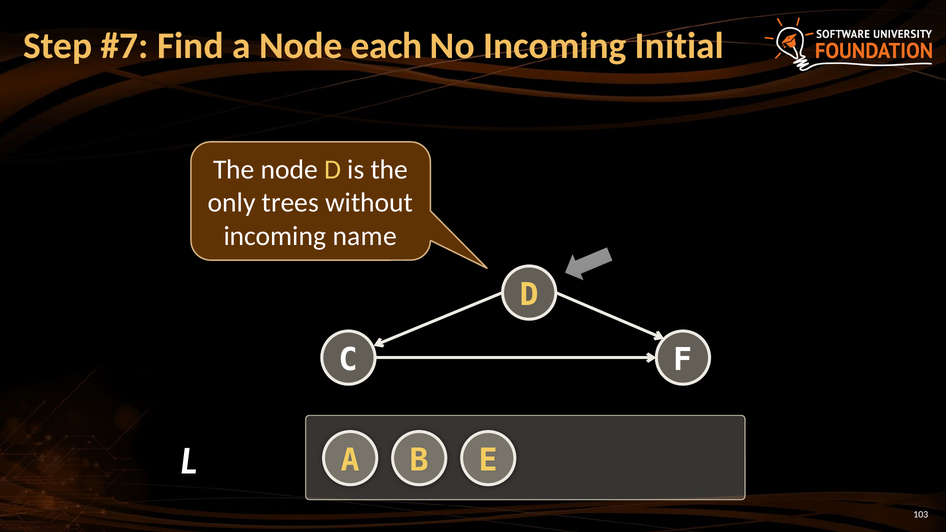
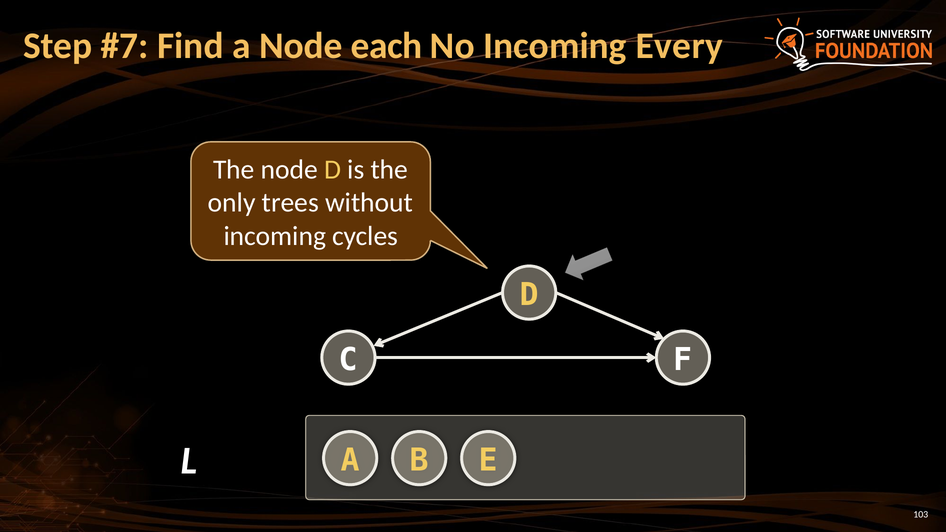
Initial: Initial -> Every (679, 46)
name: name -> cycles (365, 236)
